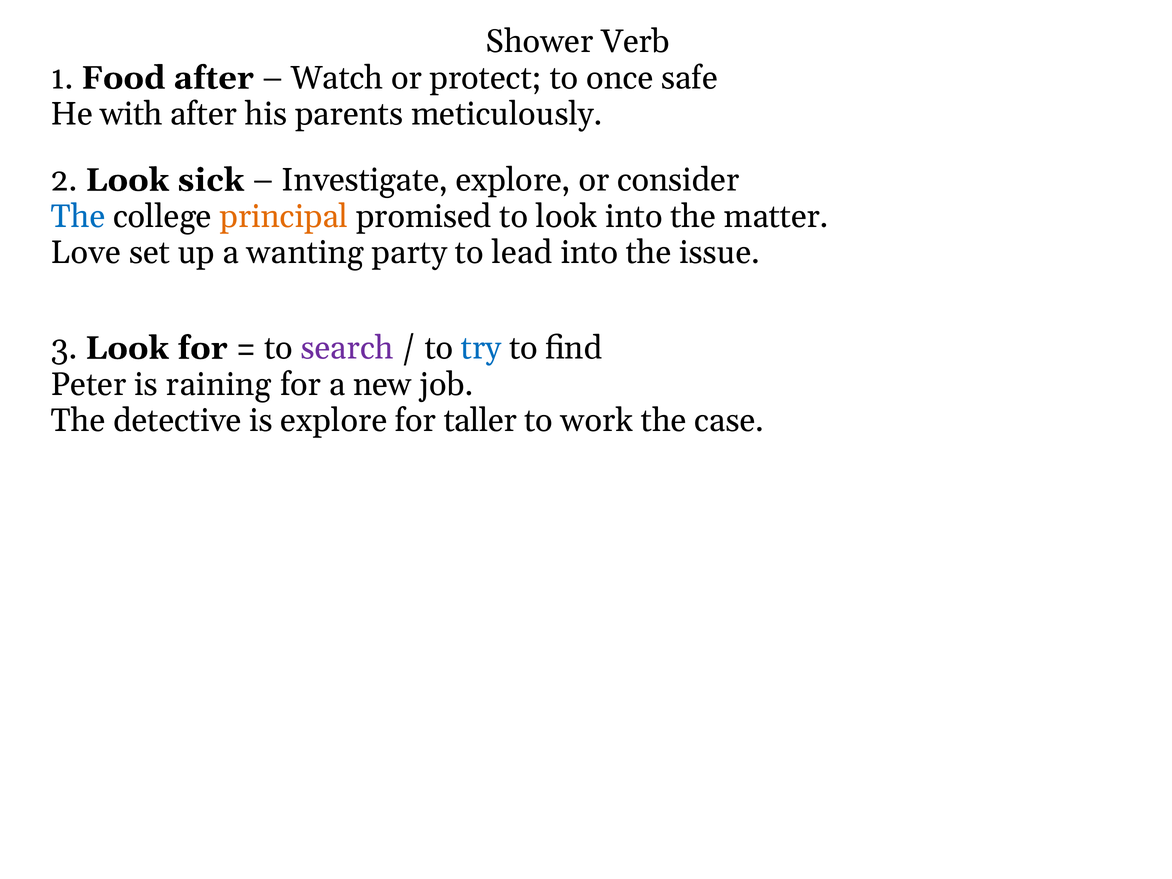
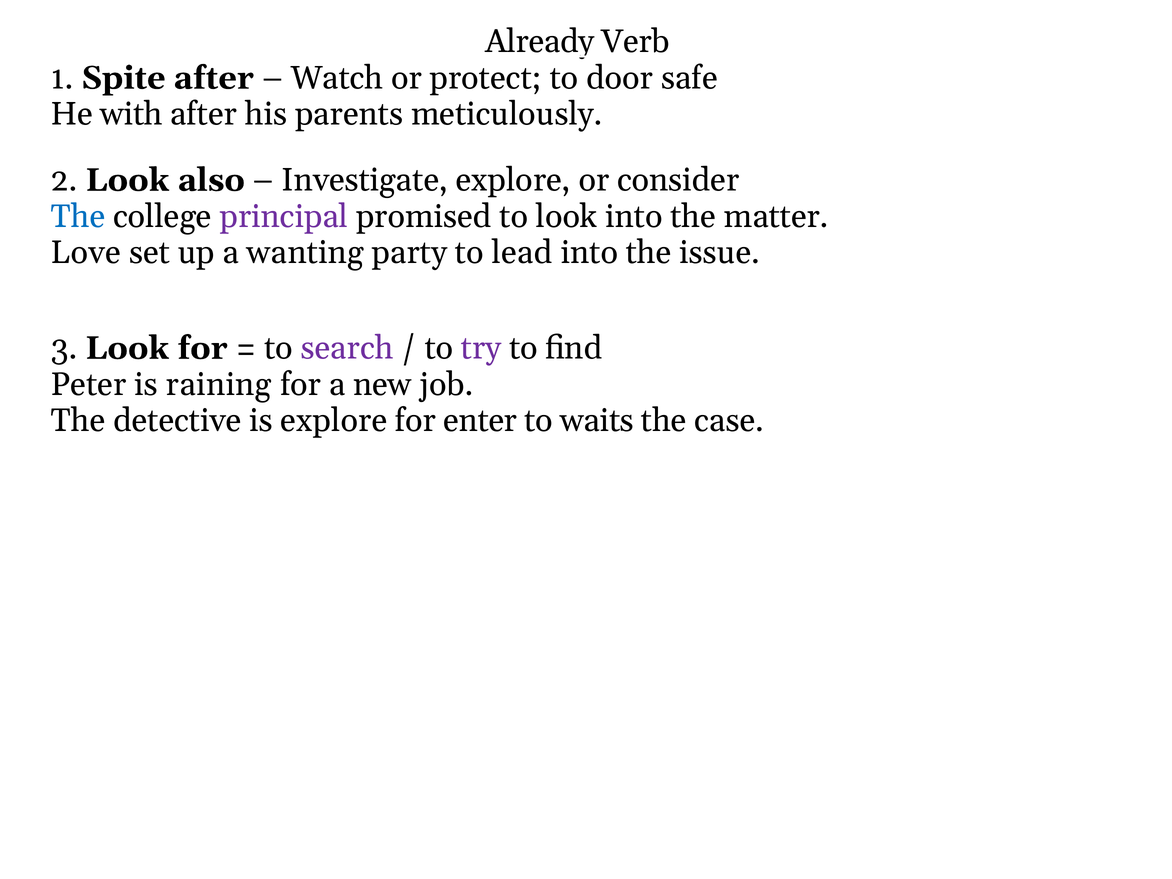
Shower: Shower -> Already (540, 42)
Food: Food -> Spite (123, 78)
once: once -> door (620, 78)
sick: sick -> also (211, 180)
principal colour: orange -> purple (284, 216)
try colour: blue -> purple (481, 348)
taller: taller -> enter (480, 421)
work: work -> waits (597, 421)
